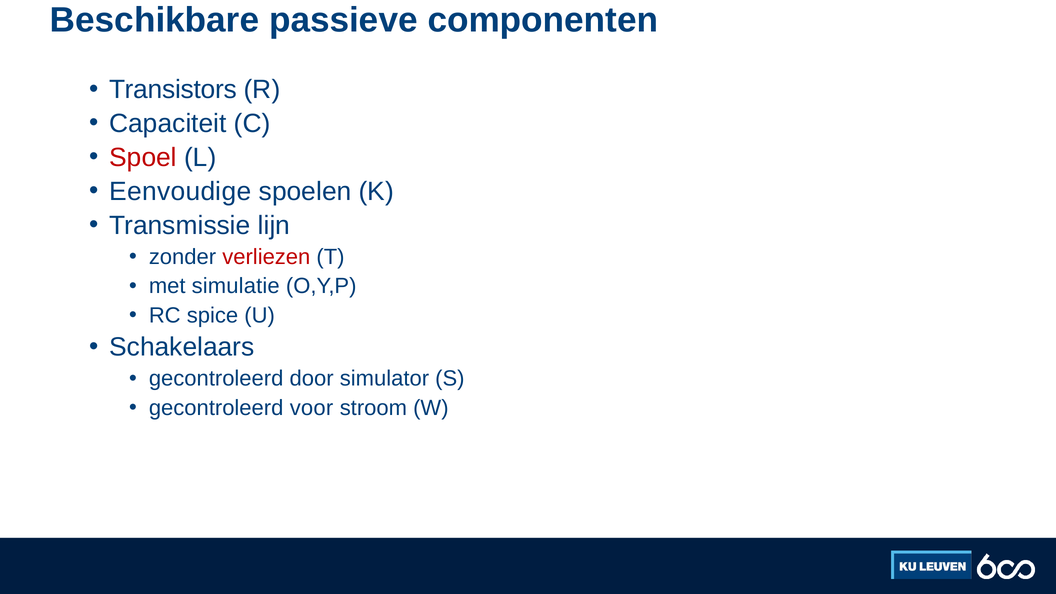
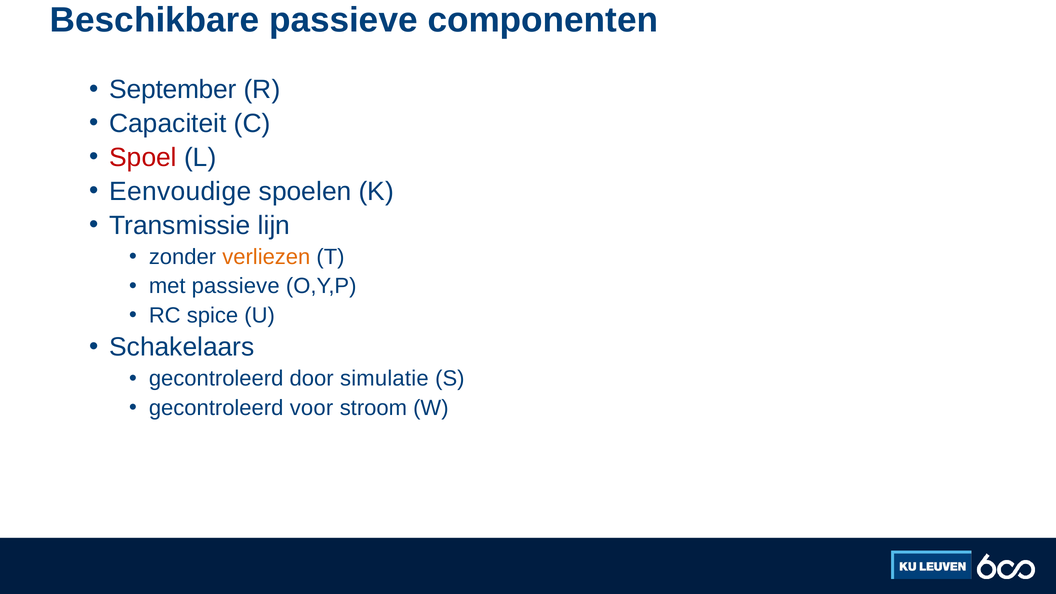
Transistors: Transistors -> September (173, 89)
verliezen colour: red -> orange (266, 257)
met simulatie: simulatie -> passieve (236, 286)
simulator: simulator -> simulatie (384, 379)
